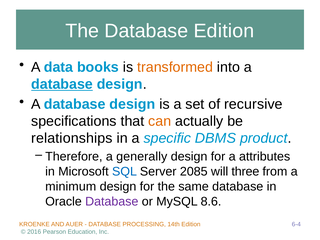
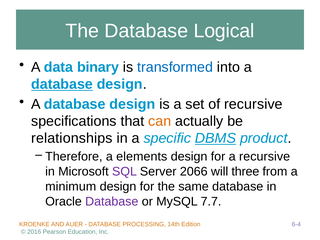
Database Edition: Edition -> Logical (224, 31)
books: books -> binary (98, 67)
transformed colour: orange -> blue (175, 67)
DBMS underline: none -> present (215, 138)
generally: generally -> elements (142, 157)
a attributes: attributes -> recursive (265, 157)
SQL colour: blue -> purple (124, 172)
2085: 2085 -> 2066 (194, 172)
8.6: 8.6 -> 7.7 (211, 201)
